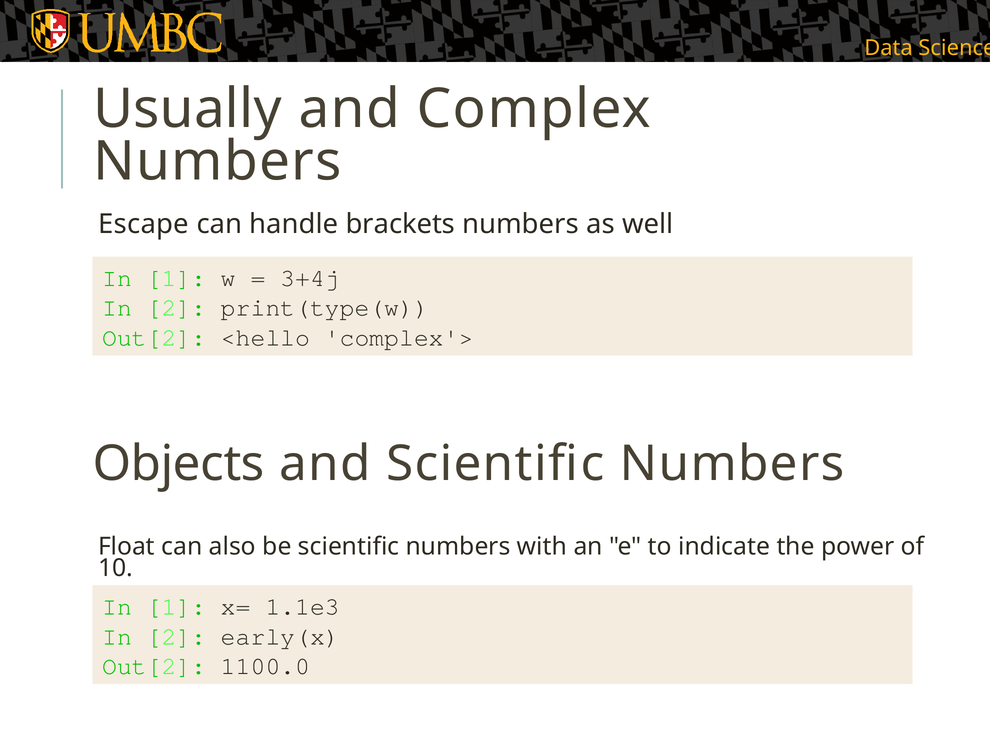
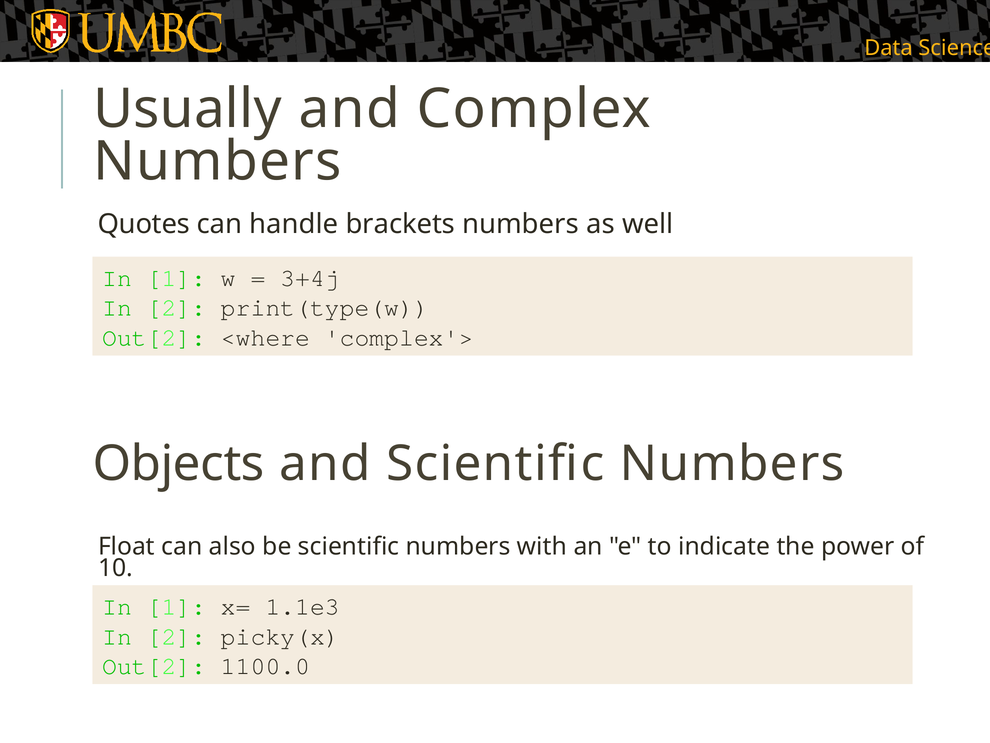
Escape: Escape -> Quotes (144, 224)
<hello: <hello -> <where (266, 337)
early(x: early(x -> picky(x (280, 636)
